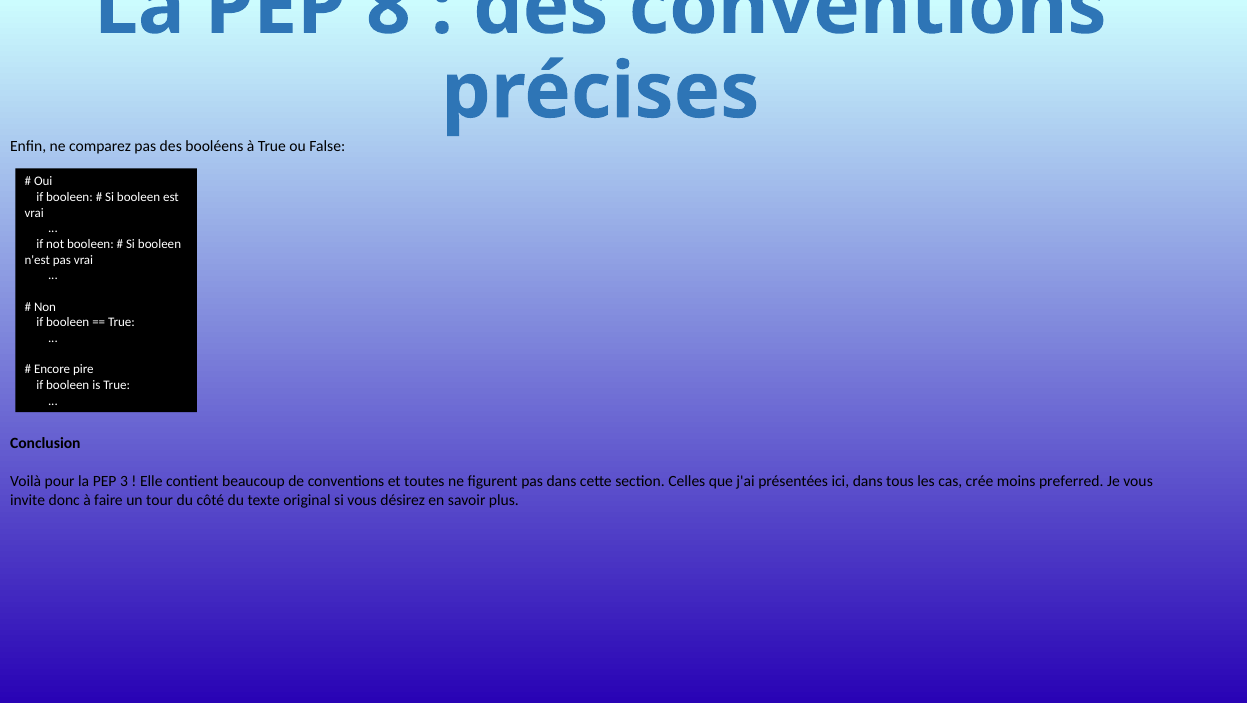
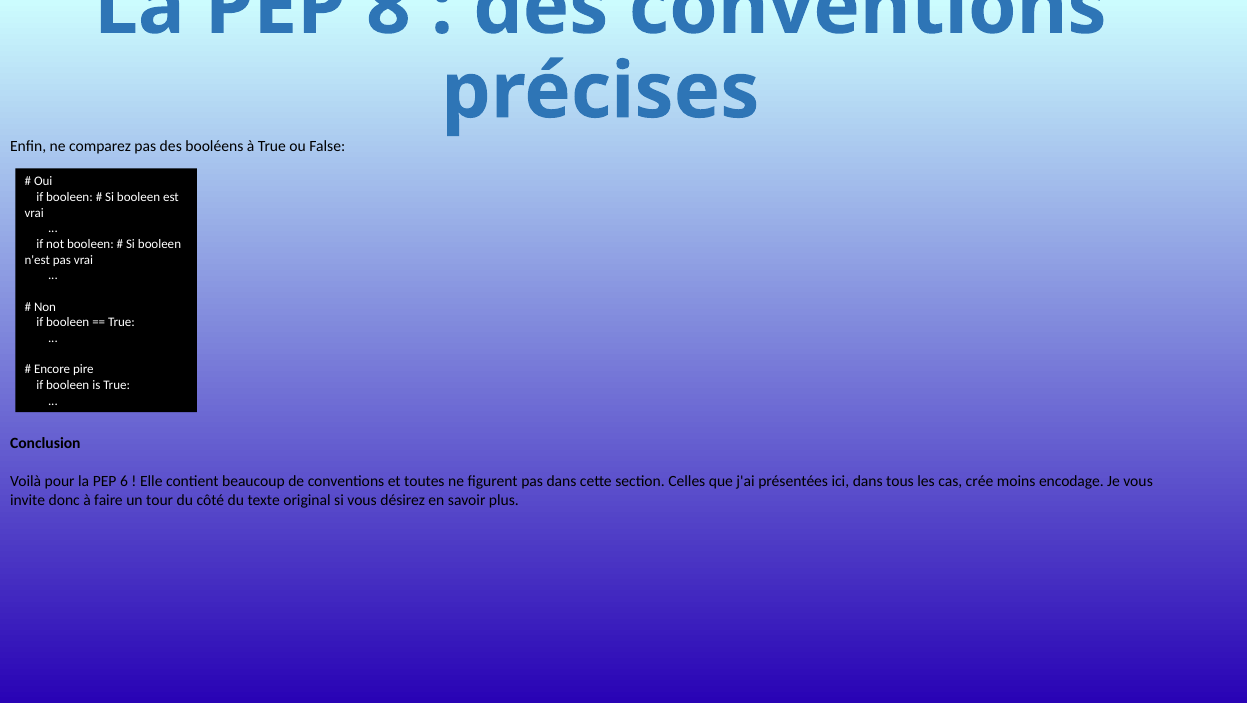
3: 3 -> 6 (124, 481)
preferred: preferred -> encodage (1071, 481)
